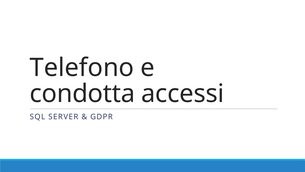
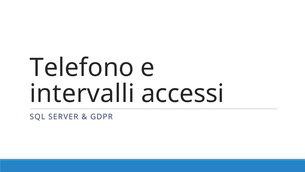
condotta: condotta -> intervalli (82, 93)
